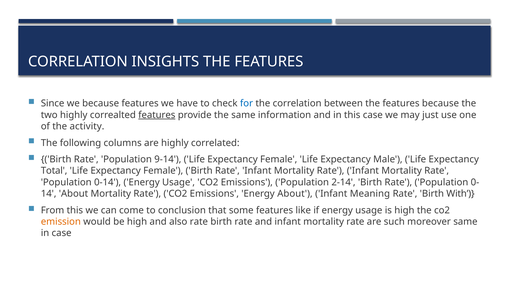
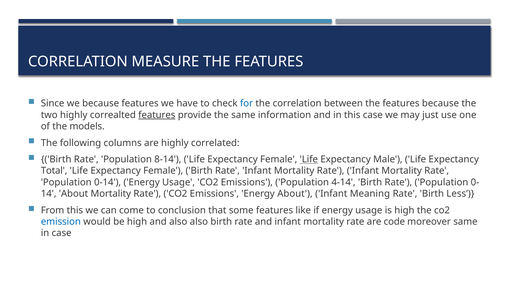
INSIGHTS: INSIGHTS -> MEASURE (165, 62)
activity: activity -> models (87, 126)
9-14: 9-14 -> 8-14 (168, 160)
Life underline: none -> present (309, 160)
2-14: 2-14 -> 4-14 (343, 182)
With: With -> Less (460, 194)
emission colour: orange -> blue (61, 222)
also rate: rate -> also (199, 222)
such: such -> code (394, 222)
